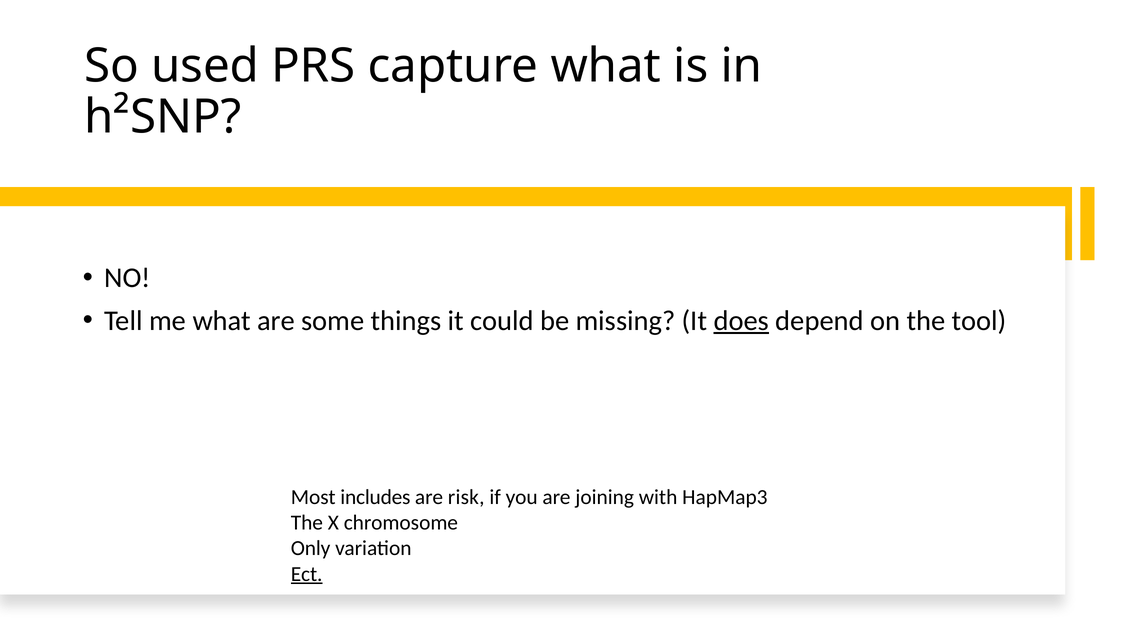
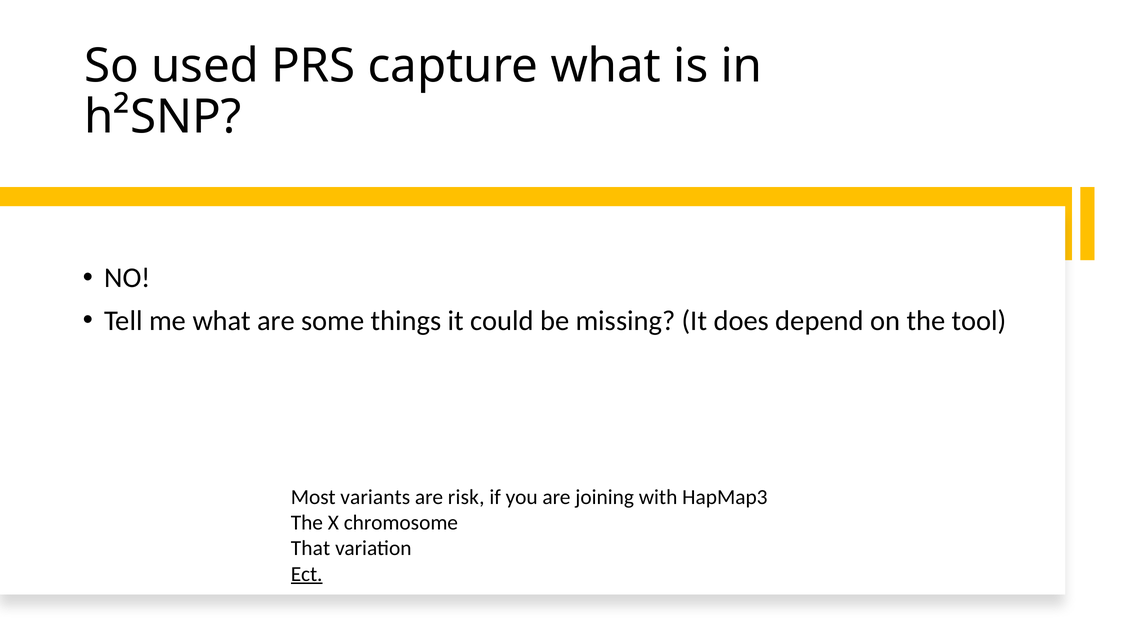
does underline: present -> none (741, 321)
includes: includes -> variants (375, 497)
Only: Only -> That (310, 548)
